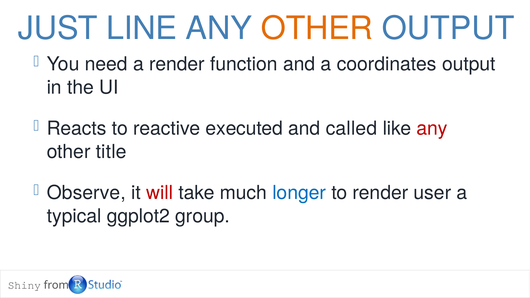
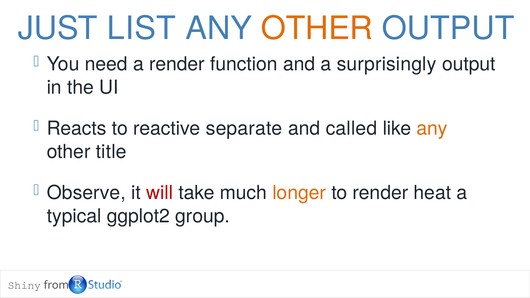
LINE: LINE -> LIST (141, 28)
coordinates: coordinates -> surprisingly (387, 64)
executed: executed -> separate (244, 129)
any colour: red -> orange (432, 129)
longer colour: blue -> orange (299, 193)
user: user -> heat (432, 193)
